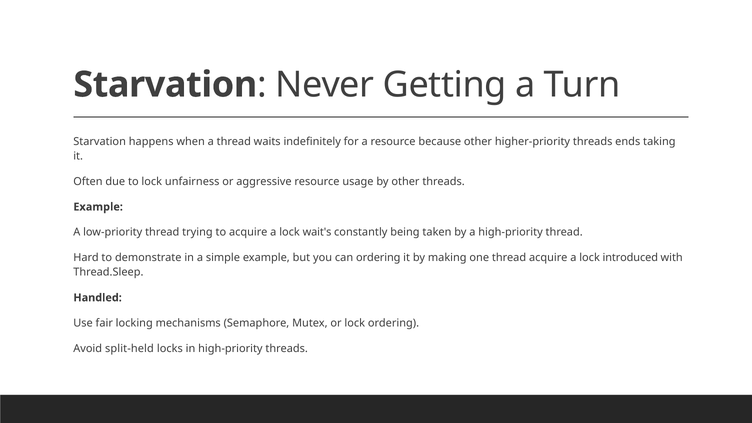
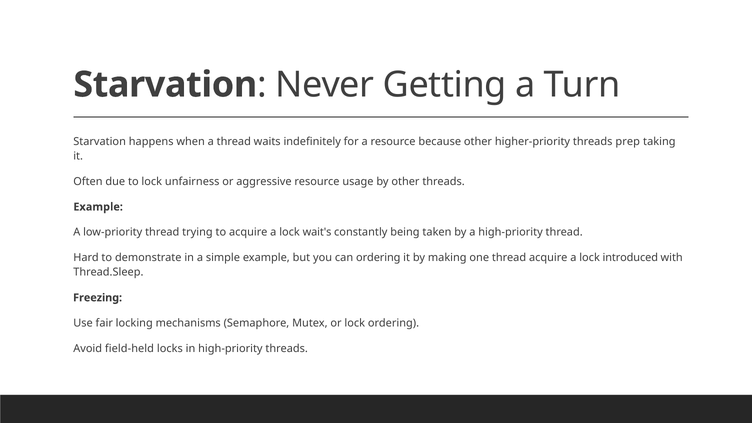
ends: ends -> prep (628, 142)
Handled: Handled -> Freezing (98, 298)
split-held: split-held -> field-held (129, 349)
